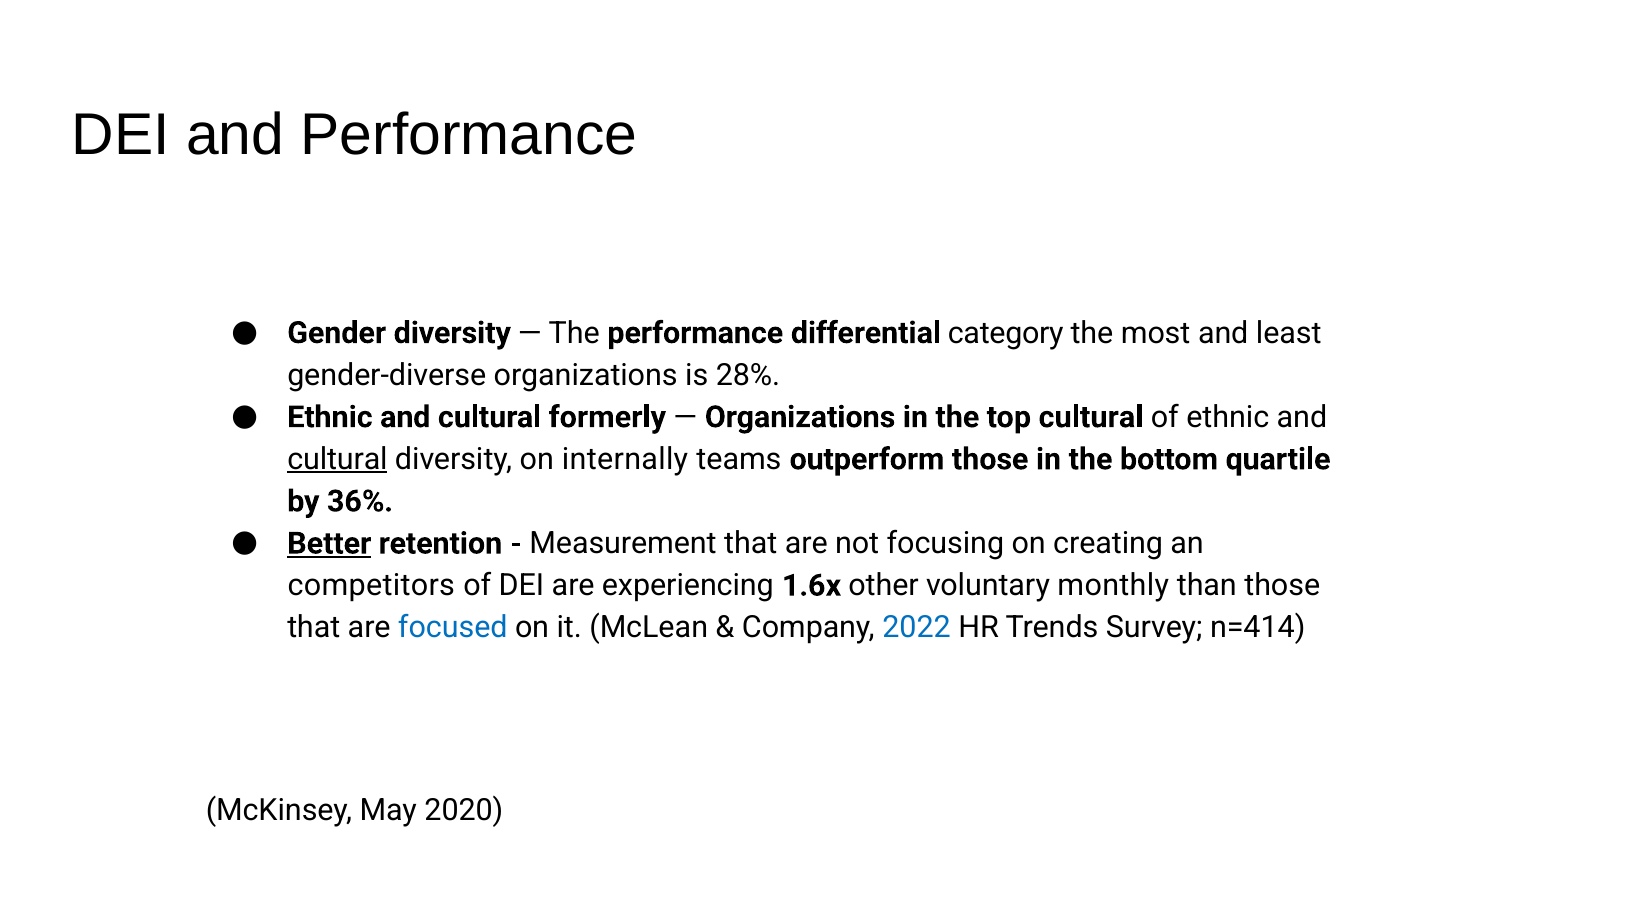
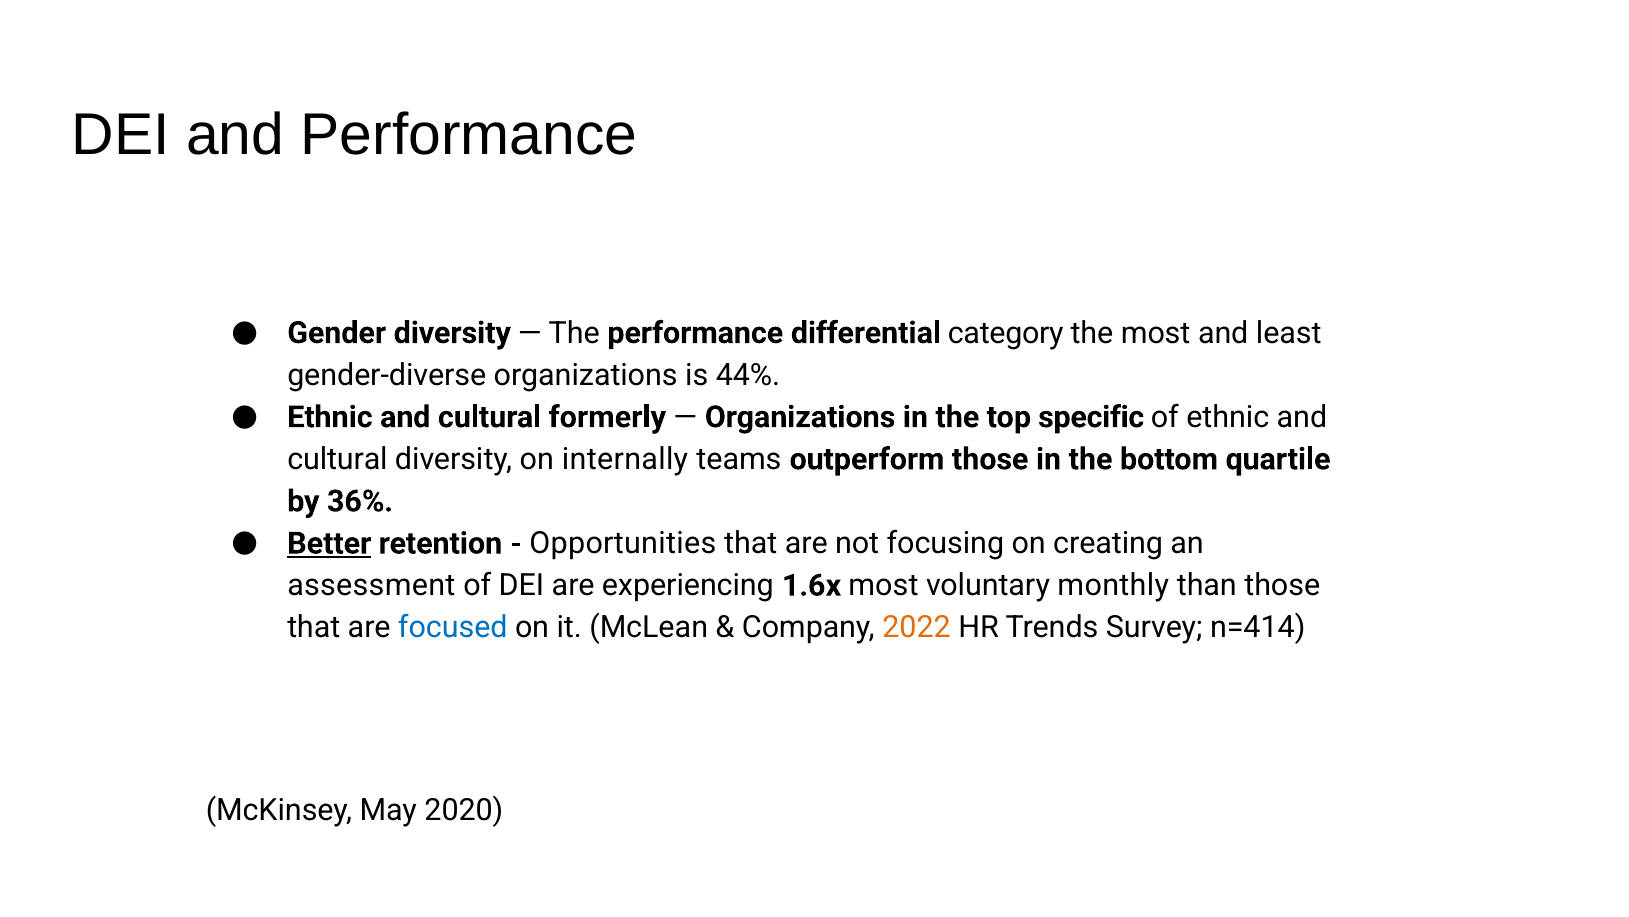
28%: 28% -> 44% (748, 375)
top cultural: cultural -> specific (1091, 417)
cultural underline: present -> none (337, 459)
Measurement: Measurement -> Opportunities (623, 543)
competitors: competitors -> assessment (371, 585)
1.6x other: other -> most (883, 585)
2022 colour: blue -> orange (917, 627)
